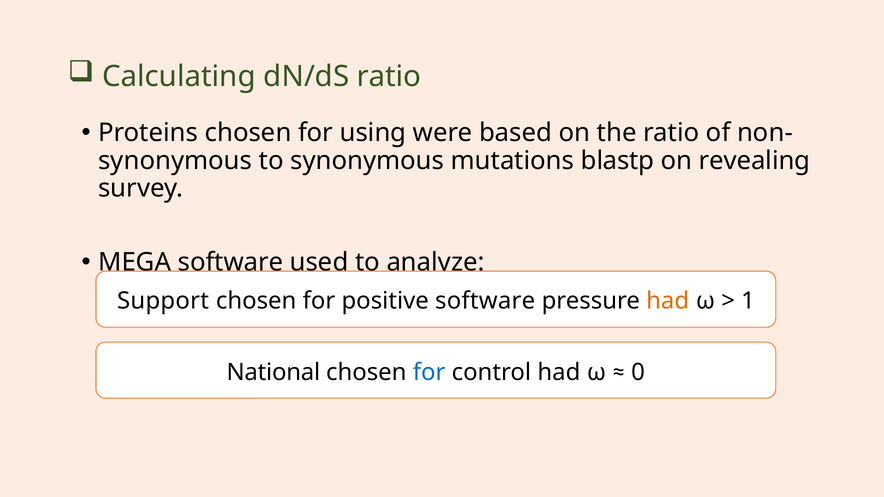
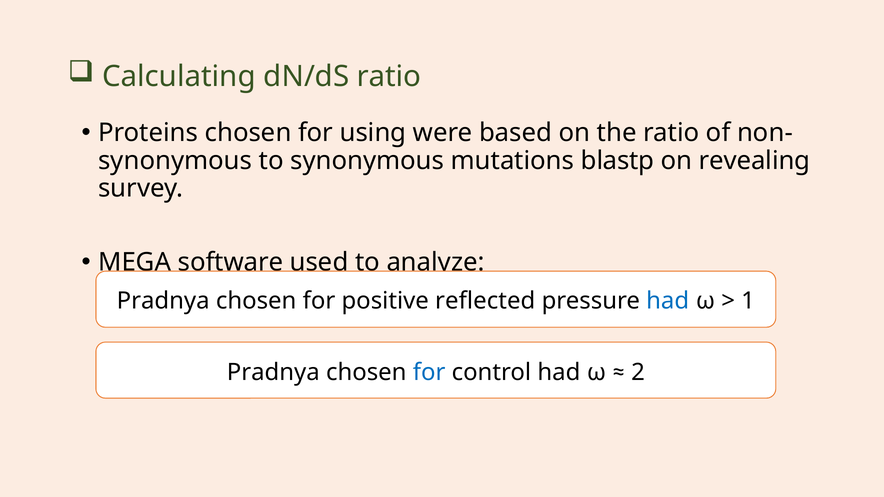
Support: Support -> Pradnya (163, 301)
positive software: software -> reflected (485, 301)
had colour: orange -> blue (668, 301)
National: National -> Pradnya (273, 373)
0: 0 -> 2 (638, 373)
